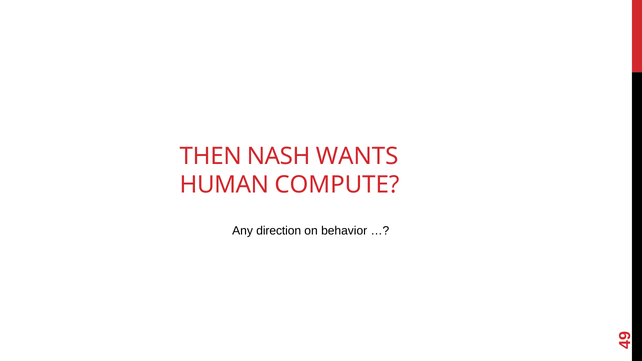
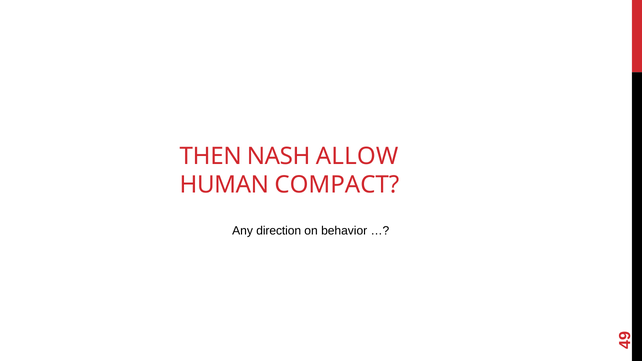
WANTS: WANTS -> ALLOW (357, 156)
COMPUTE: COMPUTE -> COMPACT (337, 185)
